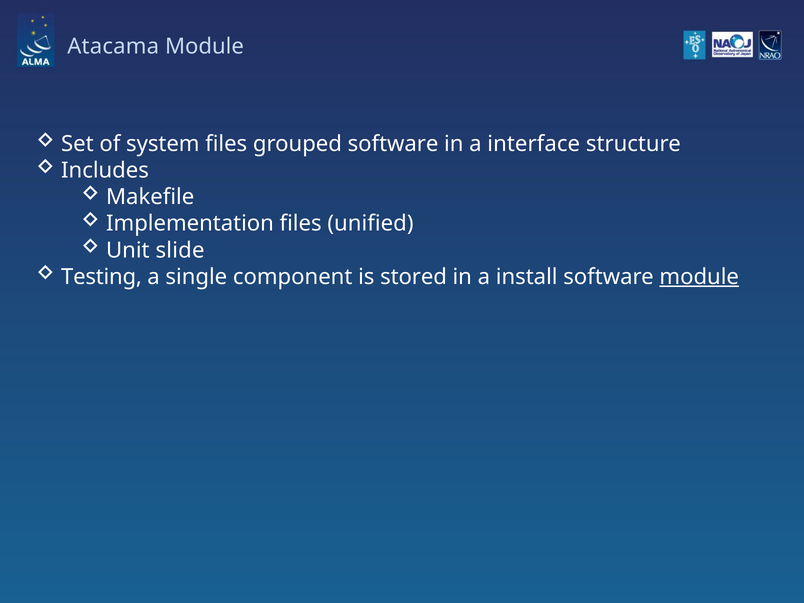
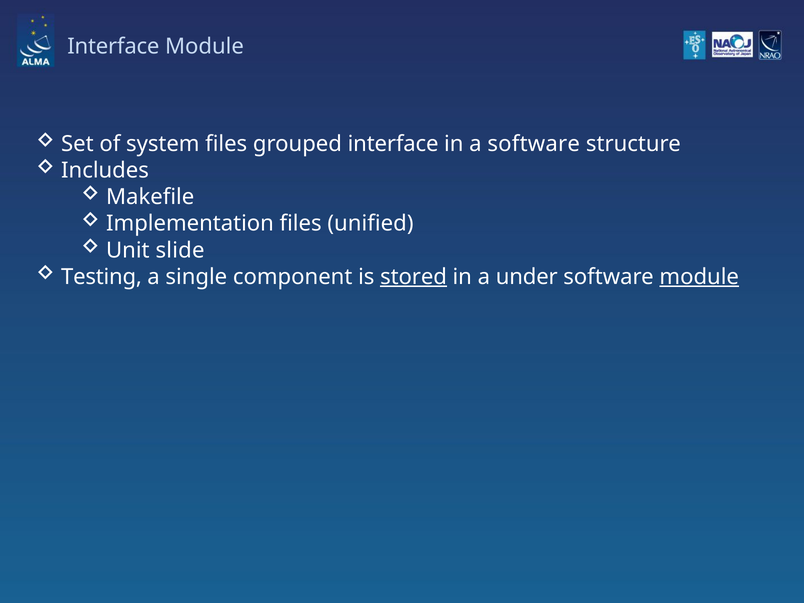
Atacama: Atacama -> Interface (113, 46)
grouped software: software -> interface (393, 144)
a interface: interface -> software (534, 144)
stored underline: none -> present (414, 277)
install: install -> under (527, 277)
